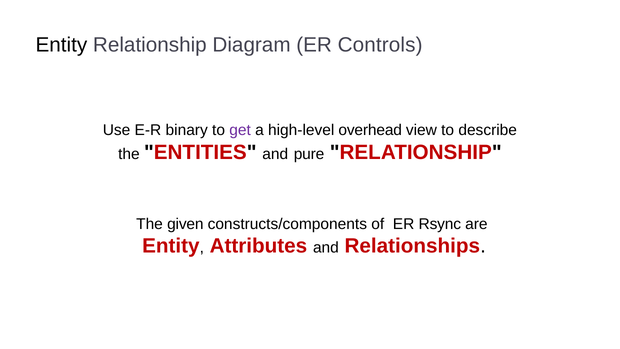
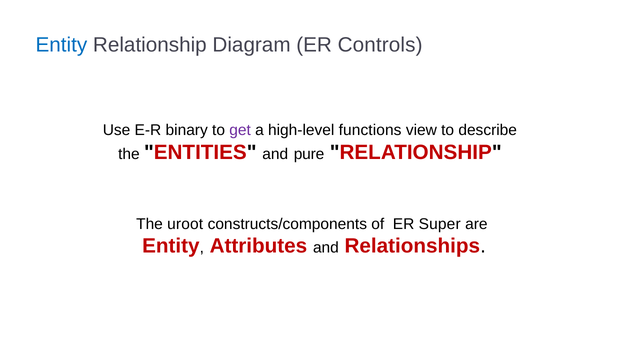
Entity colour: black -> blue (61, 45)
overhead: overhead -> functions (370, 130)
given: given -> uroot (185, 224)
Rsync: Rsync -> Super (440, 224)
